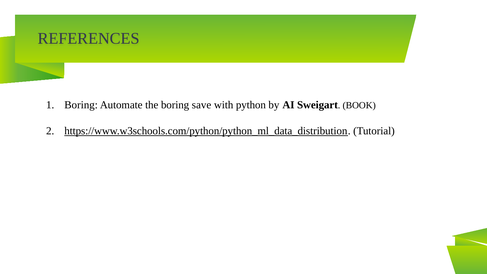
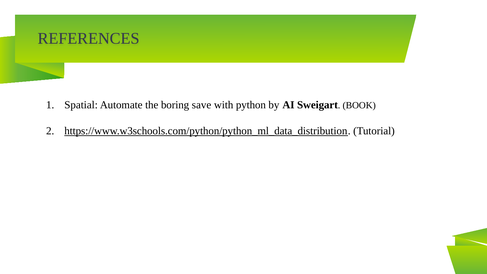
Boring: Boring -> Spatial (81, 105)
